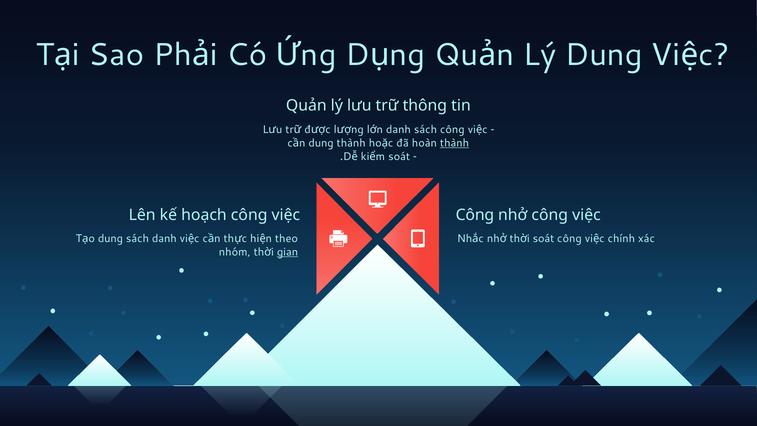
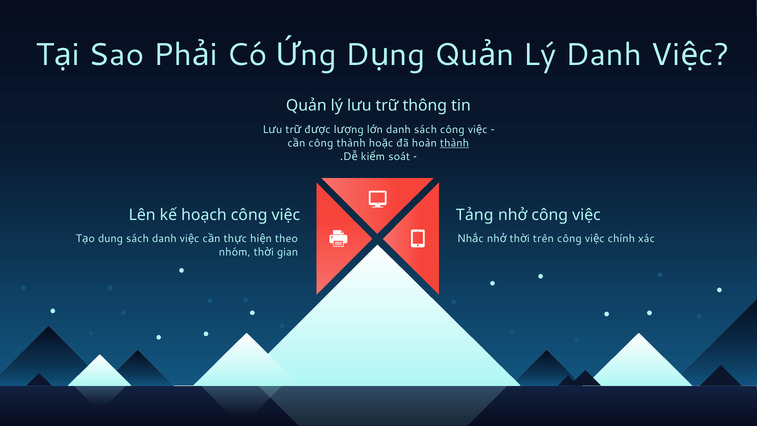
Lý Dung: Dung -> Danh (604, 55)
dung: dung -> công (321, 143)
Công: Công -> Tảng (475, 215)
soát: soát -> trên (543, 239)
gian underline: present -> none (288, 252)
